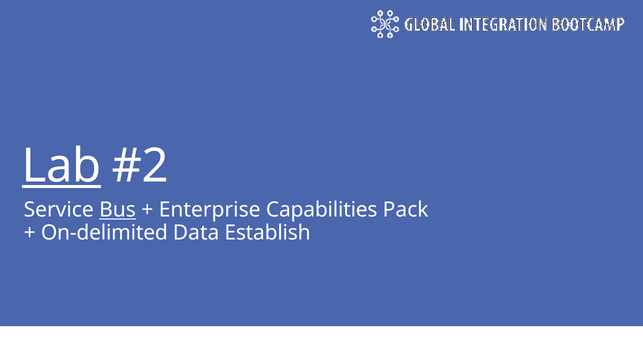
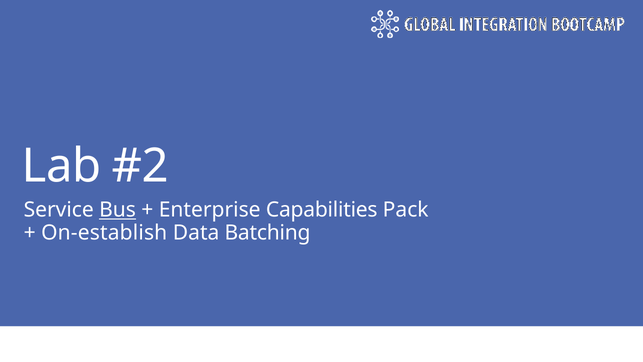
Lab underline: present -> none (62, 166)
On-delimited: On-delimited -> On-establish (104, 232)
Establish: Establish -> Batching (268, 232)
